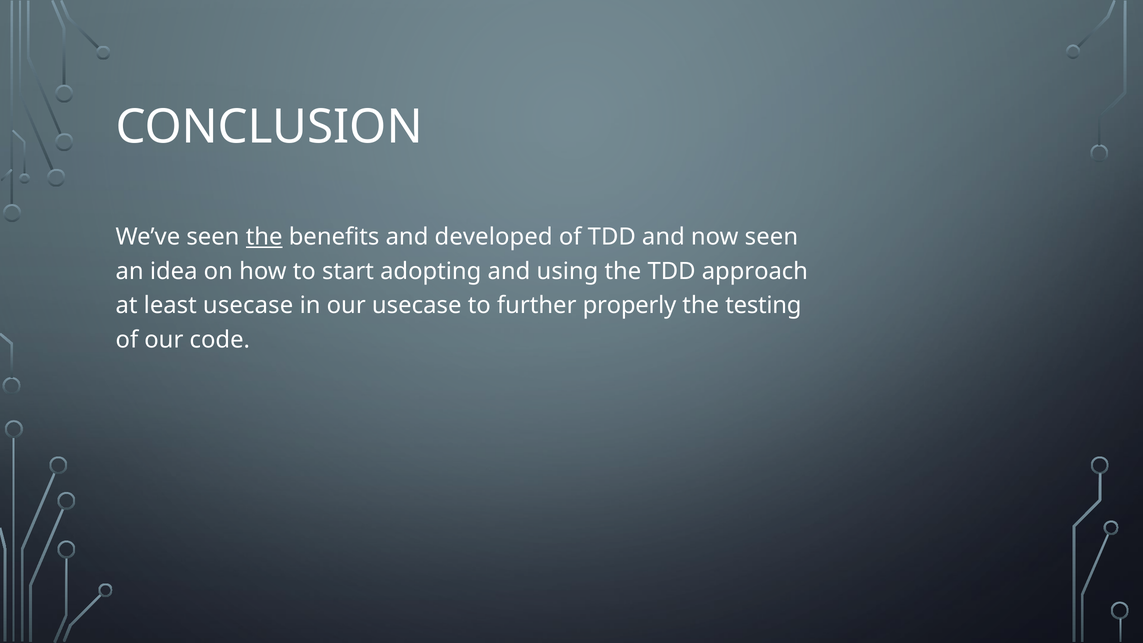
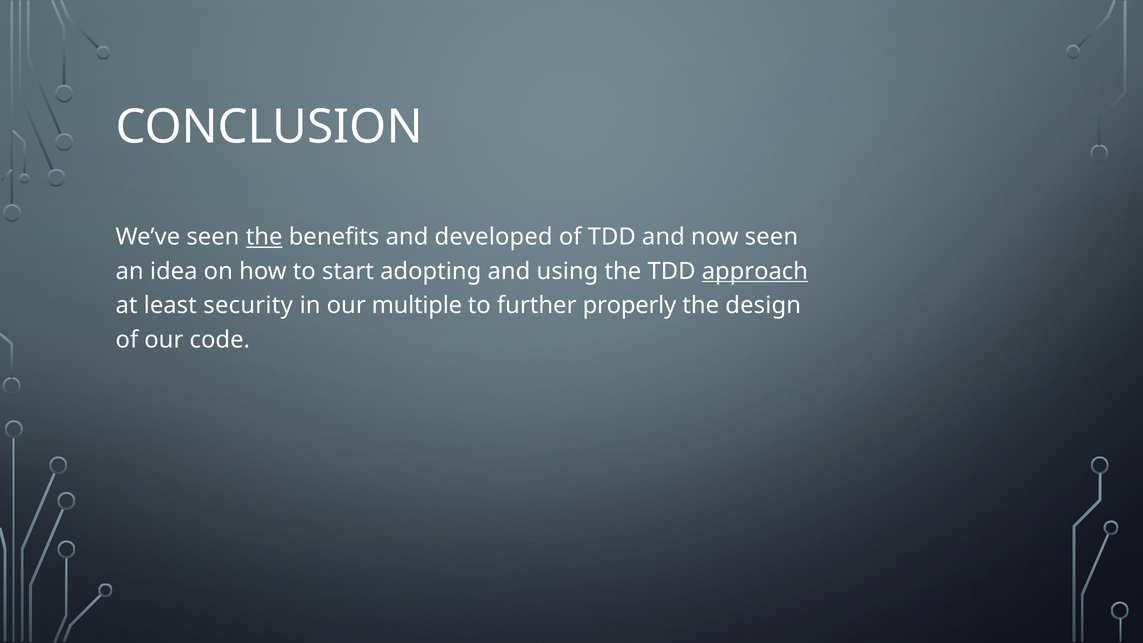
approach underline: none -> present (755, 271)
least usecase: usecase -> security (248, 306)
our usecase: usecase -> multiple (417, 306)
testing: testing -> design (763, 306)
